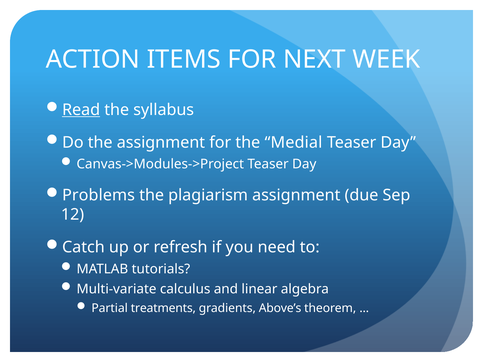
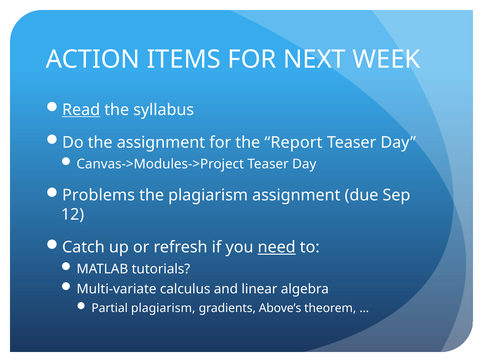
Medial: Medial -> Report (293, 143)
need underline: none -> present (277, 248)
Partial treatments: treatments -> plagiarism (163, 308)
